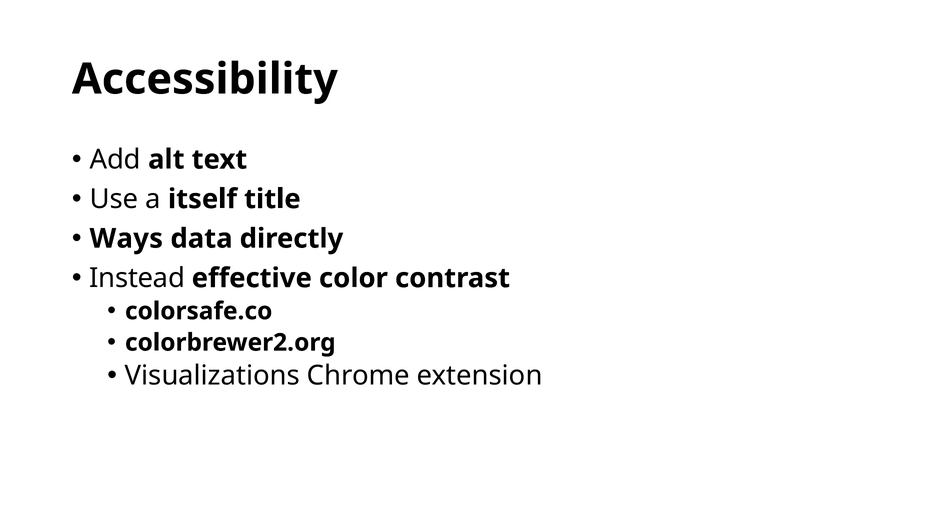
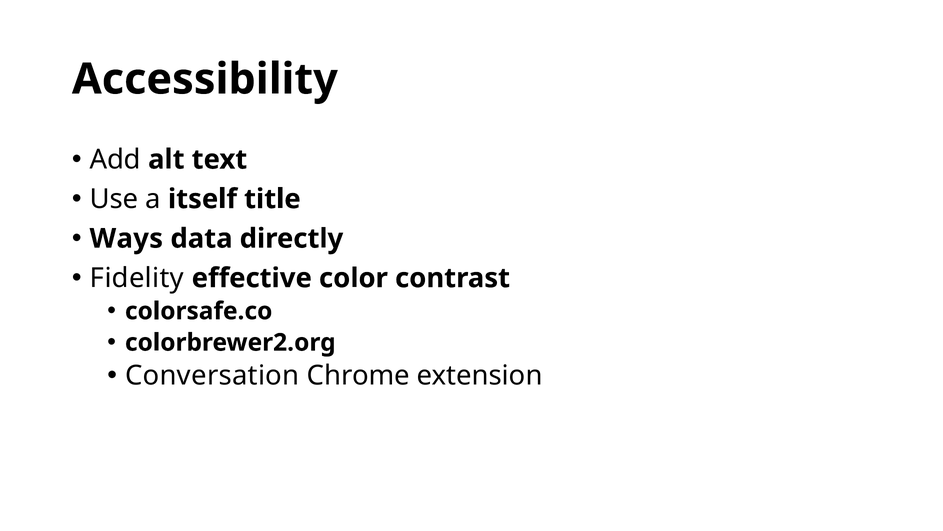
Instead: Instead -> Fidelity (137, 278)
Visualizations: Visualizations -> Conversation (212, 375)
